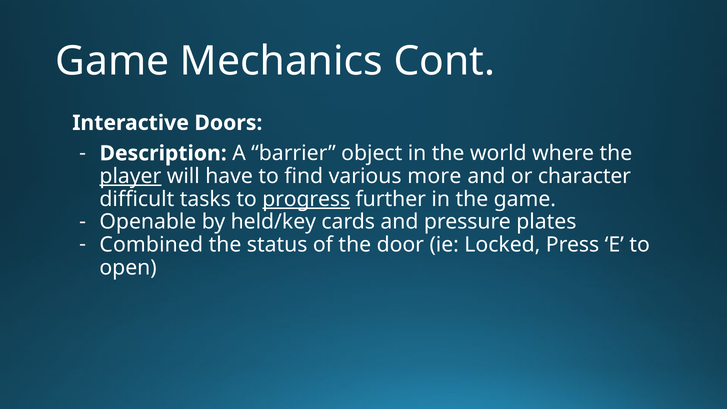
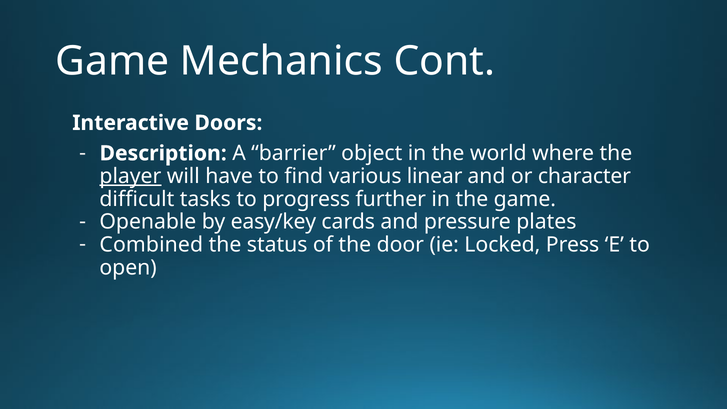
more: more -> linear (435, 176)
progress underline: present -> none (306, 199)
held/key: held/key -> easy/key (273, 222)
